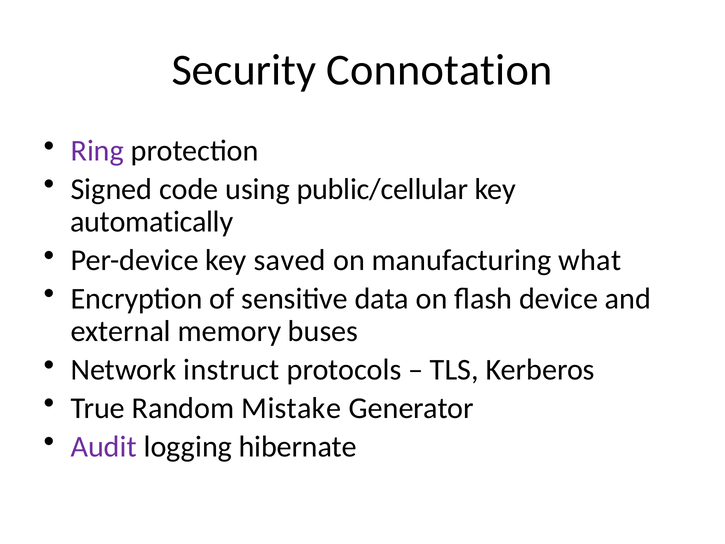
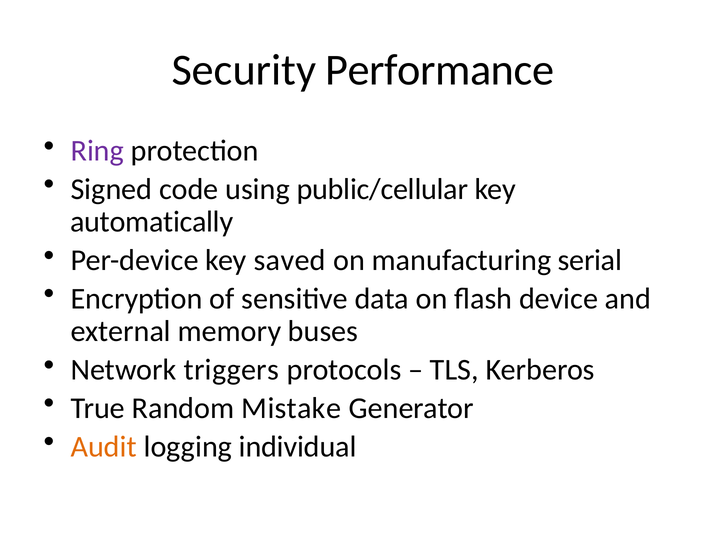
Connotation: Connotation -> Performance (440, 70)
what: what -> serial (590, 260)
instruct: instruct -> triggers (231, 370)
Audit colour: purple -> orange (104, 446)
hibernate: hibernate -> individual (298, 446)
